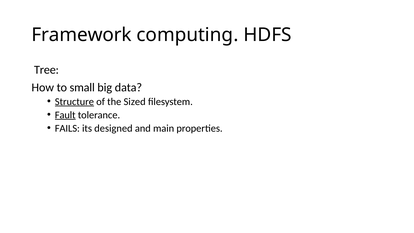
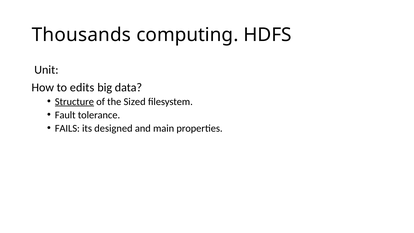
Framework: Framework -> Thousands (81, 35)
Tree: Tree -> Unit (46, 70)
small: small -> edits (82, 87)
Fault underline: present -> none (65, 115)
